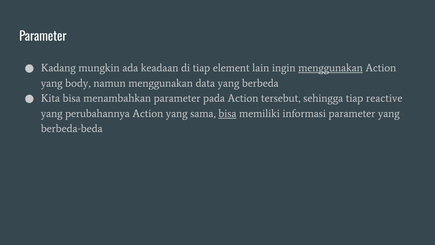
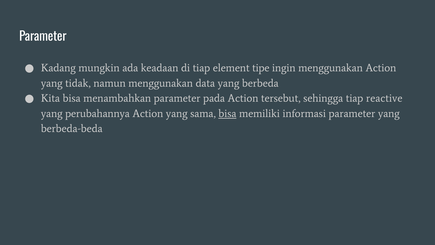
lain: lain -> tipe (261, 68)
menggunakan underline: present -> none (331, 68)
body: body -> tidak (78, 83)
